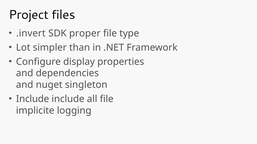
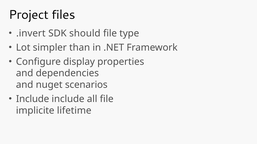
proper: proper -> should (85, 33)
singleton: singleton -> scenarios (86, 85)
logging: logging -> lifetime (74, 111)
